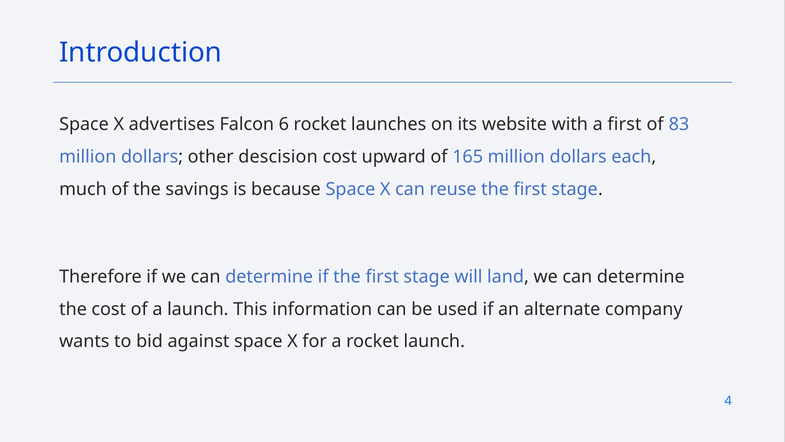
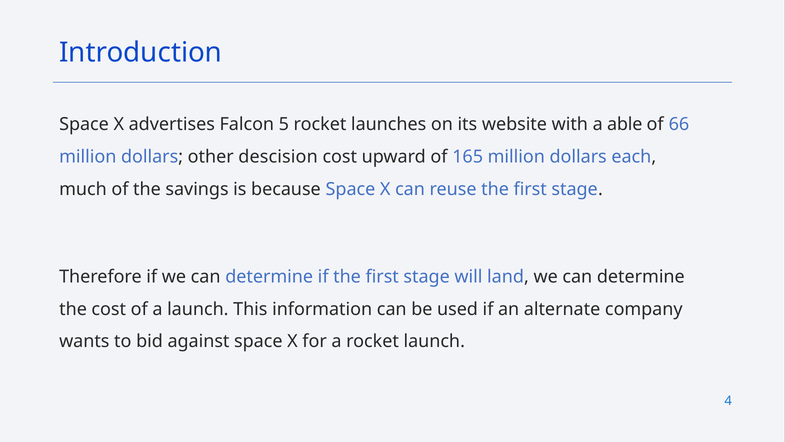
6: 6 -> 5 (284, 124)
a first: first -> able (625, 124)
83: 83 -> 66 (679, 124)
